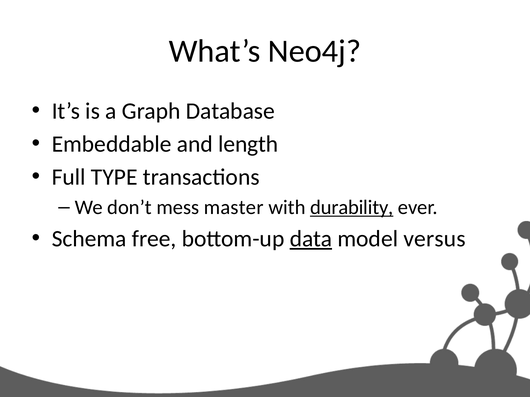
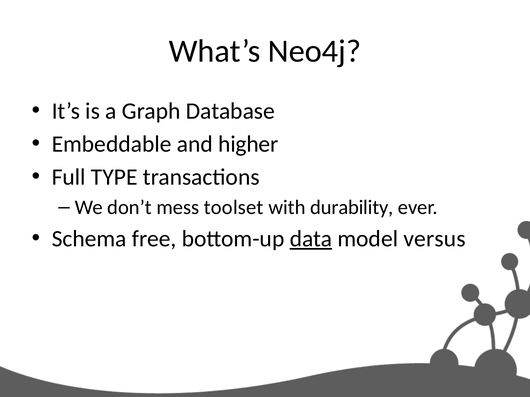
length: length -> higher (248, 144)
master: master -> toolset (234, 208)
durability underline: present -> none (352, 208)
